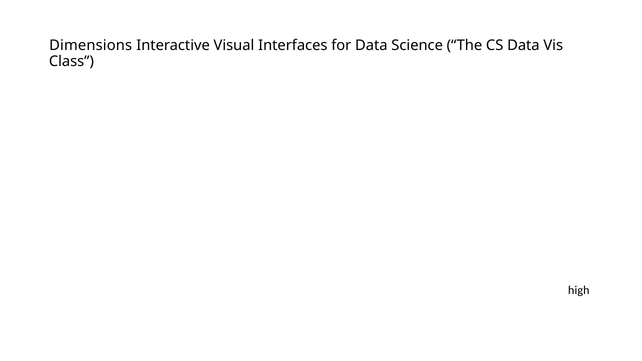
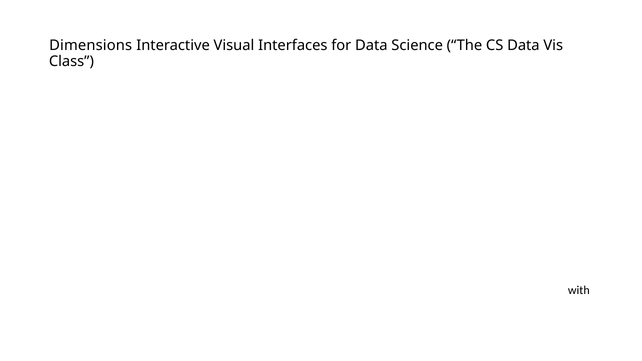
high: high -> with (579, 290)
